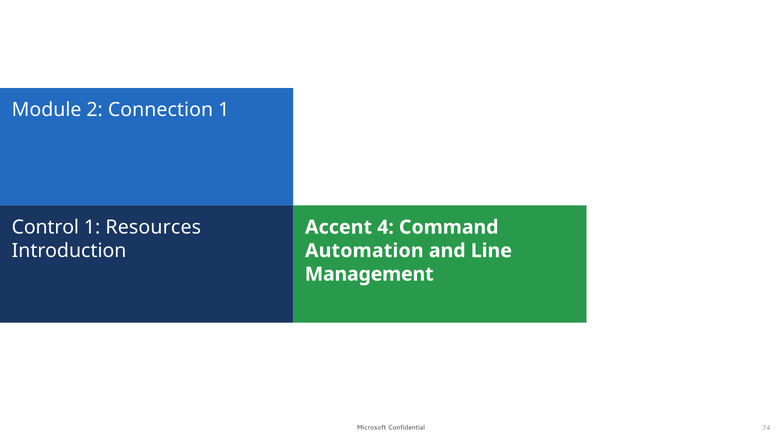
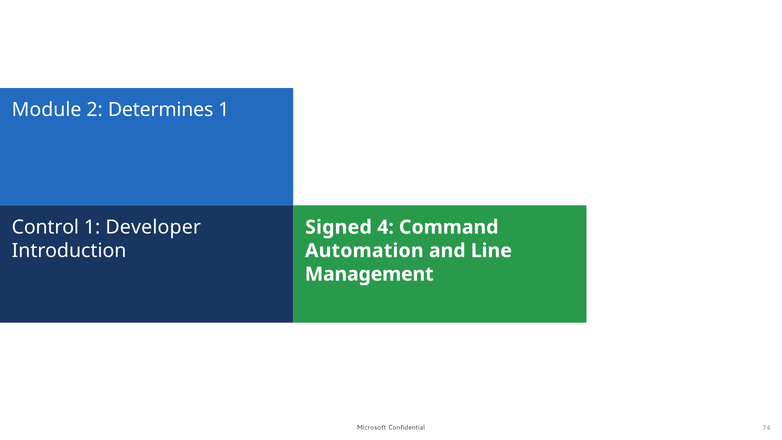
Connection: Connection -> Determines (161, 110)
Resources: Resources -> Developer (153, 227)
Accent: Accent -> Signed (338, 227)
